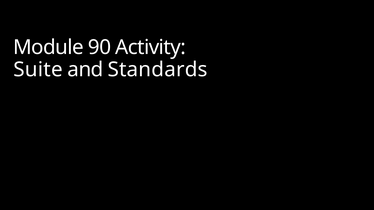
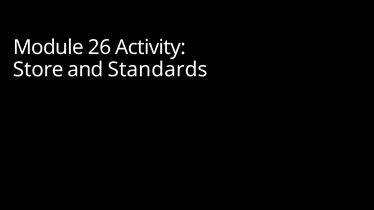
90: 90 -> 26 (100, 47)
Suite: Suite -> Store (38, 70)
